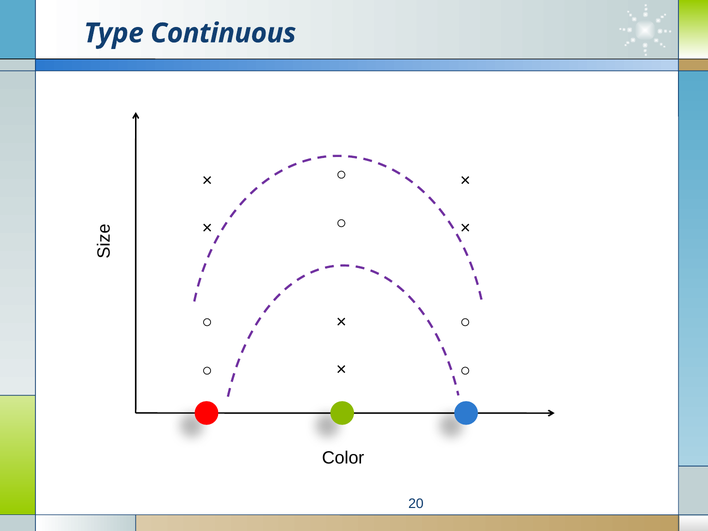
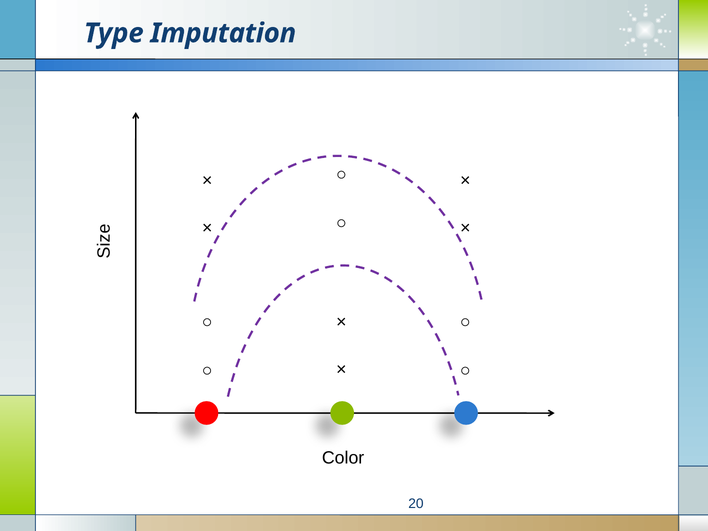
Continuous: Continuous -> Imputation (223, 33)
